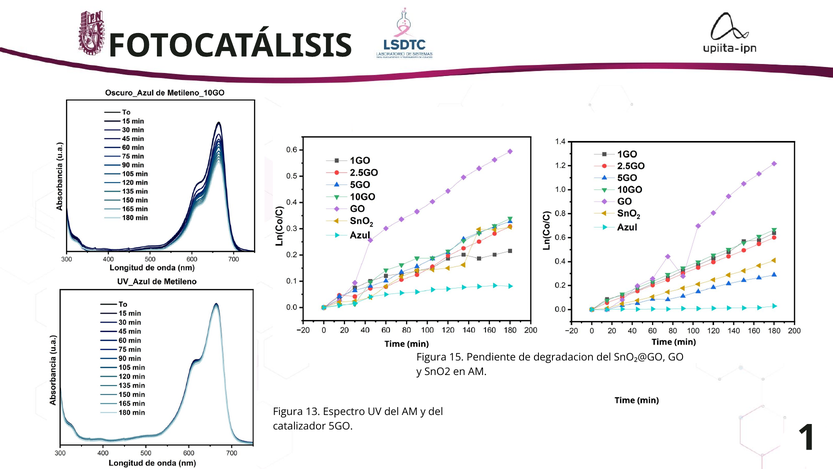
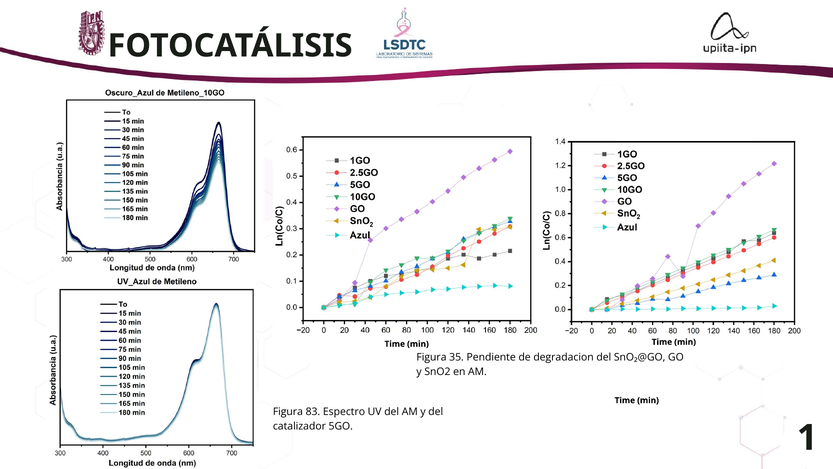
15: 15 -> 35 (457, 357)
13: 13 -> 83 (313, 411)
